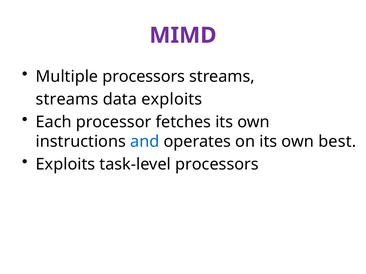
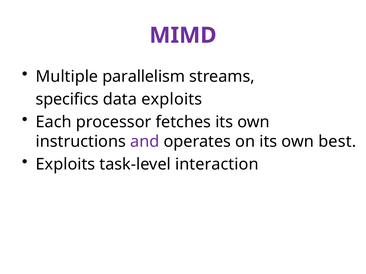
Multiple processors: processors -> parallelism (144, 77)
streams: streams -> specifics (67, 100)
and colour: blue -> purple (145, 142)
task-level processors: processors -> interaction (217, 165)
